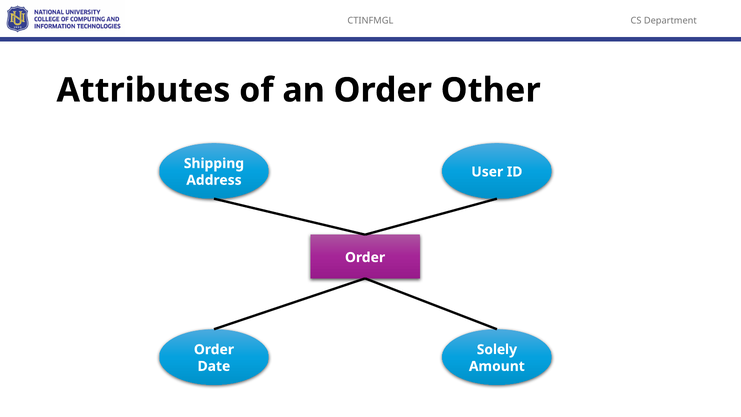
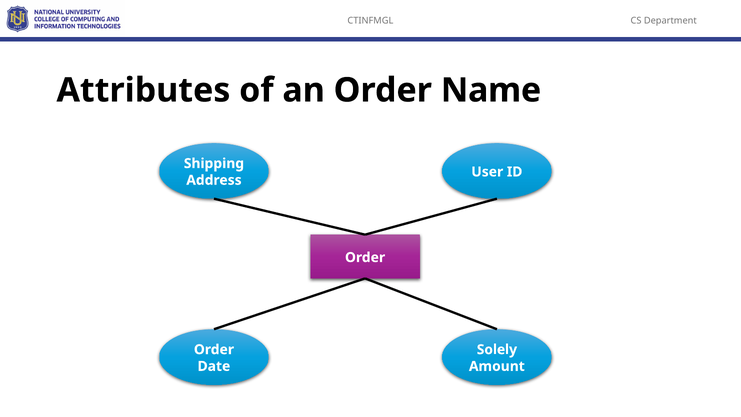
Other: Other -> Name (491, 90)
